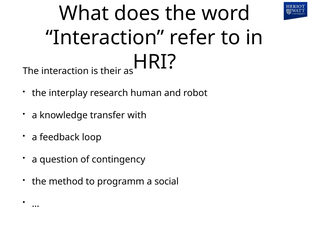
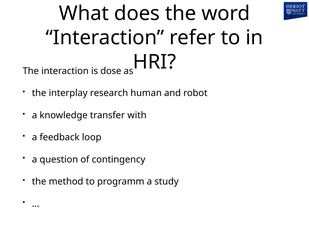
their: their -> dose (111, 71)
social: social -> study (167, 181)
